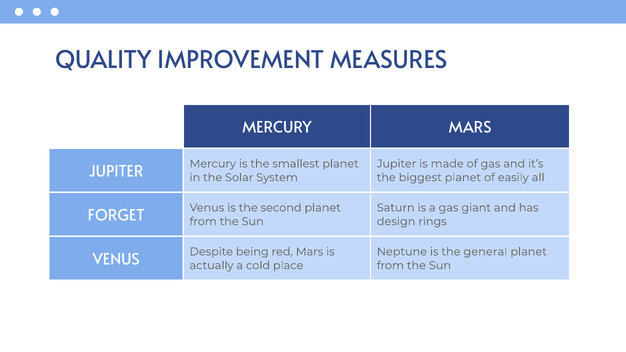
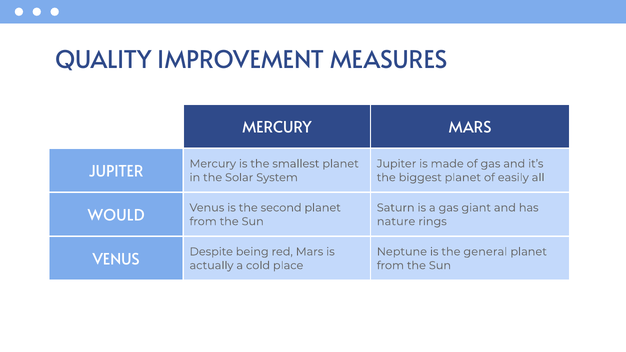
FORGET: FORGET -> WOULD (116, 216)
design: design -> nature (396, 222)
